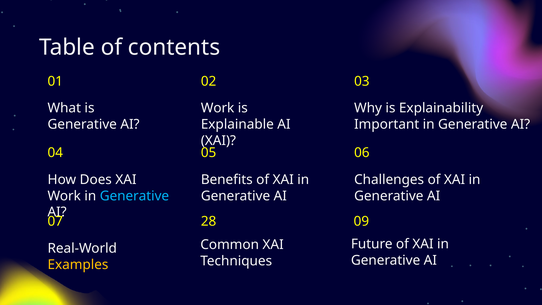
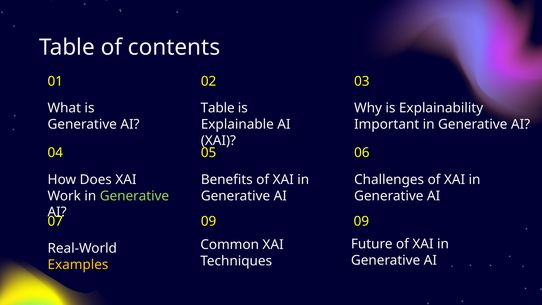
Work: Work -> Table (218, 108)
Generative colour: light blue -> light green (134, 196)
07 28: 28 -> 09 (209, 221)
